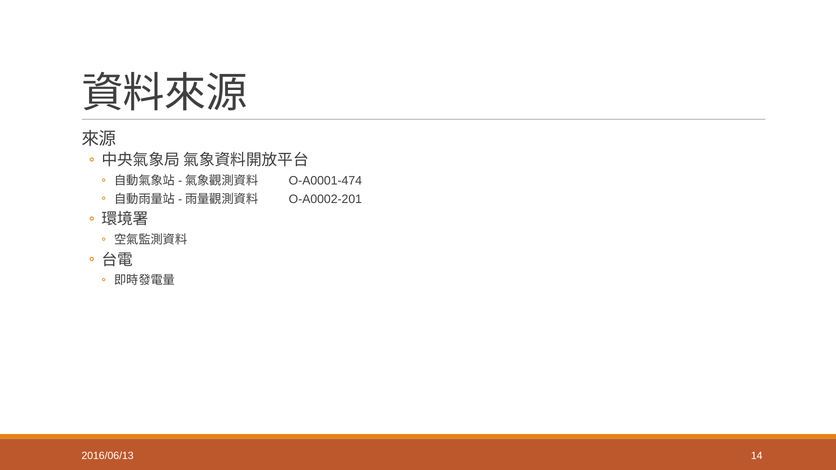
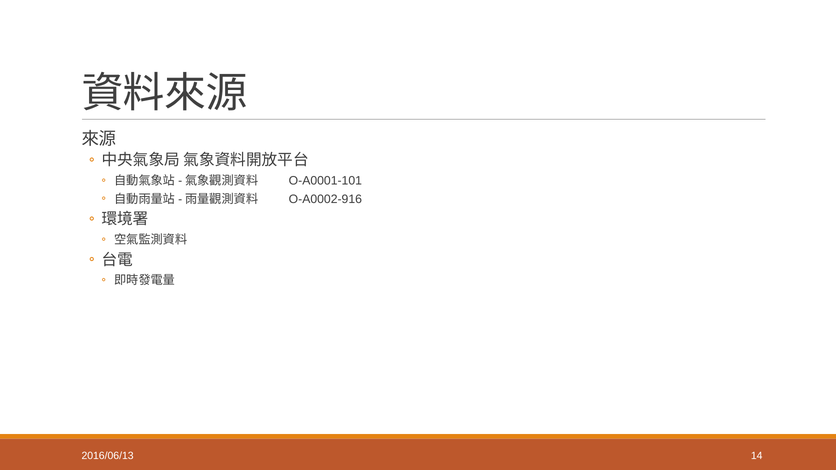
O-A0001-474: O-A0001-474 -> O-A0001-101 (325, 181)
O-A0002-201: O-A0002-201 -> O-A0002-916 (325, 199)
